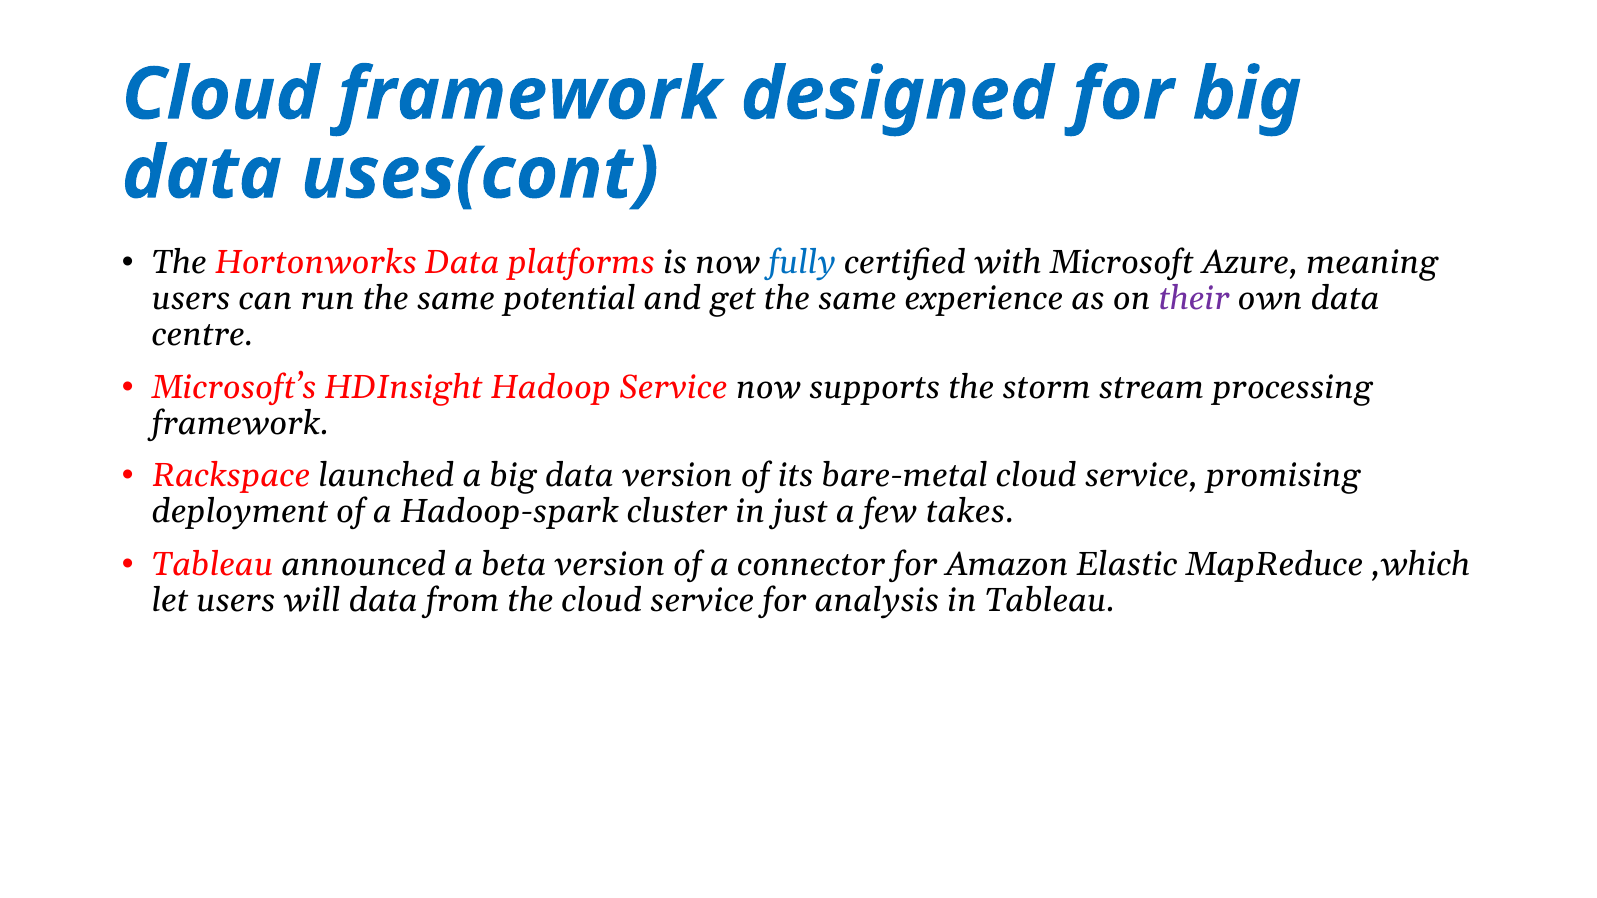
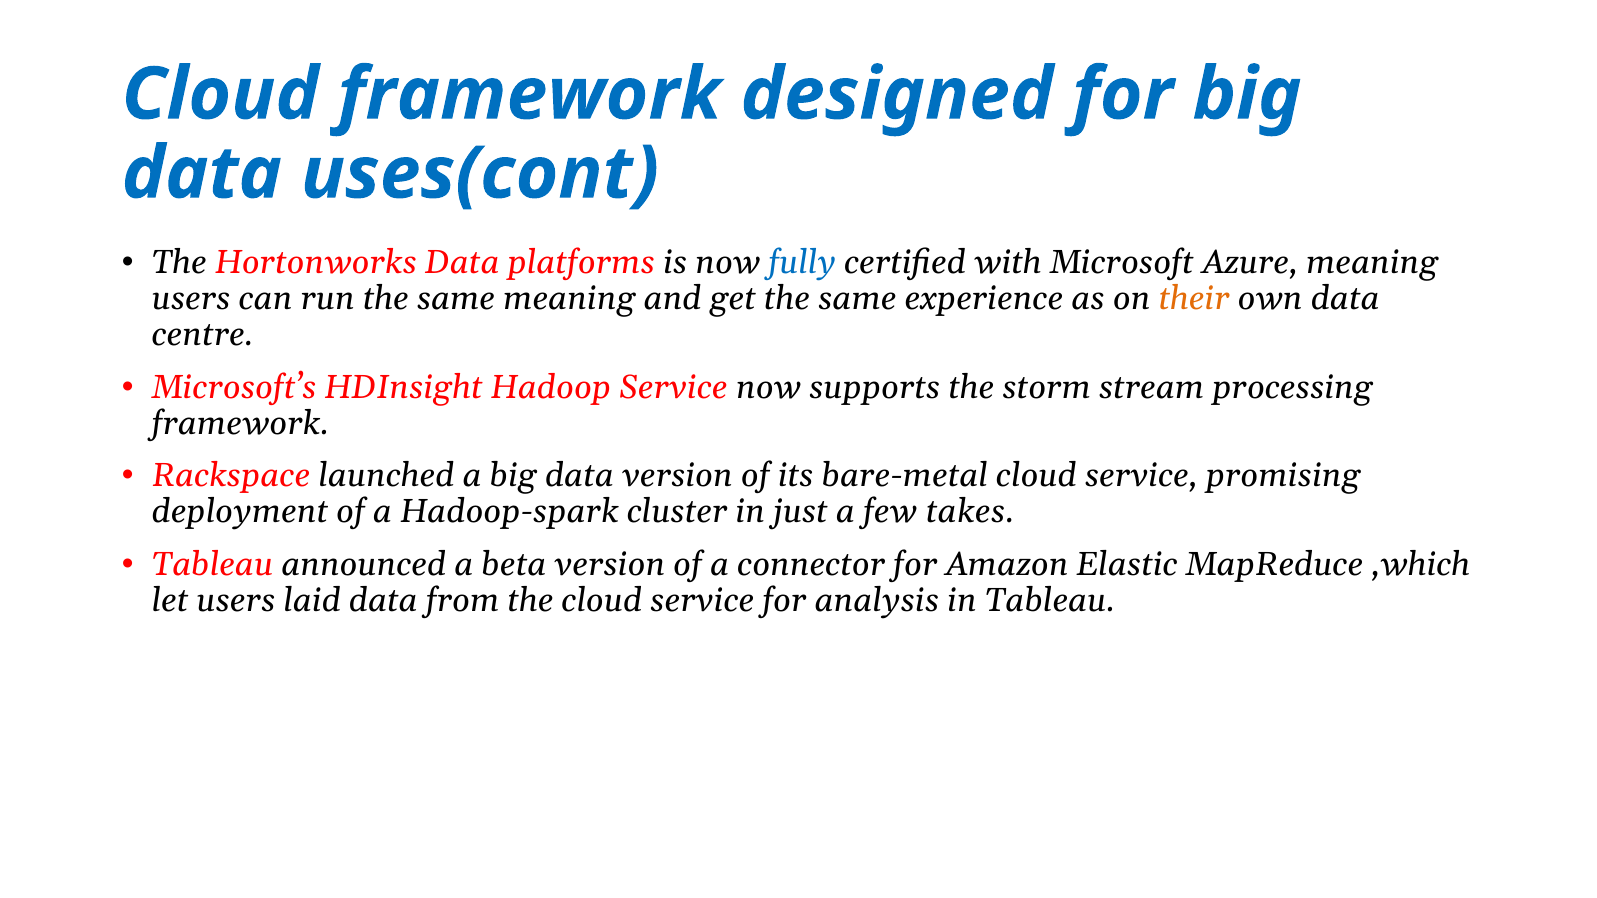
same potential: potential -> meaning (569, 299)
their colour: purple -> orange (1194, 299)
will: will -> laid (312, 601)
